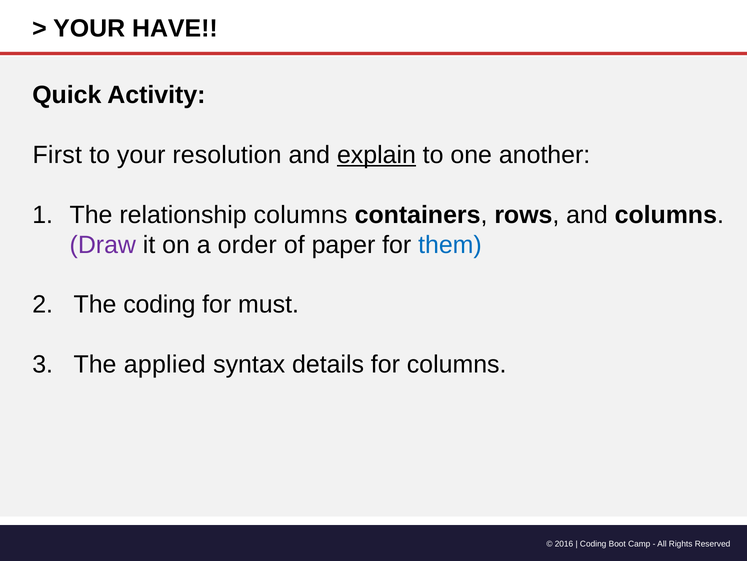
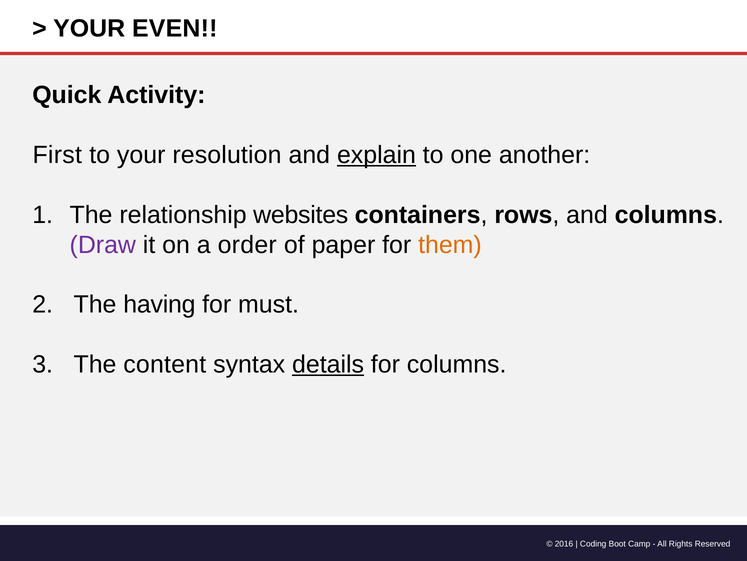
HAVE: HAVE -> EVEN (175, 28)
relationship columns: columns -> websites (301, 215)
them colour: blue -> orange (450, 244)
The coding: coding -> having (159, 304)
applied: applied -> content (165, 364)
details underline: none -> present (328, 364)
